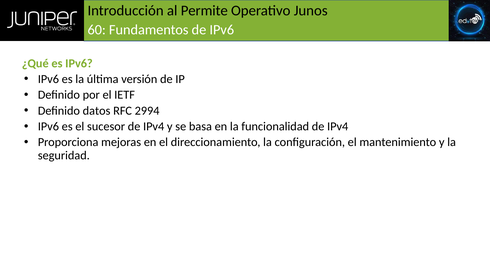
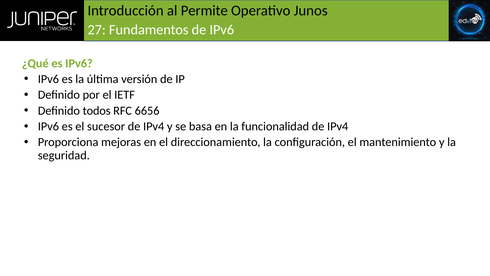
60: 60 -> 27 (97, 30)
datos: datos -> todos (97, 111)
2994: 2994 -> 6656 (147, 111)
